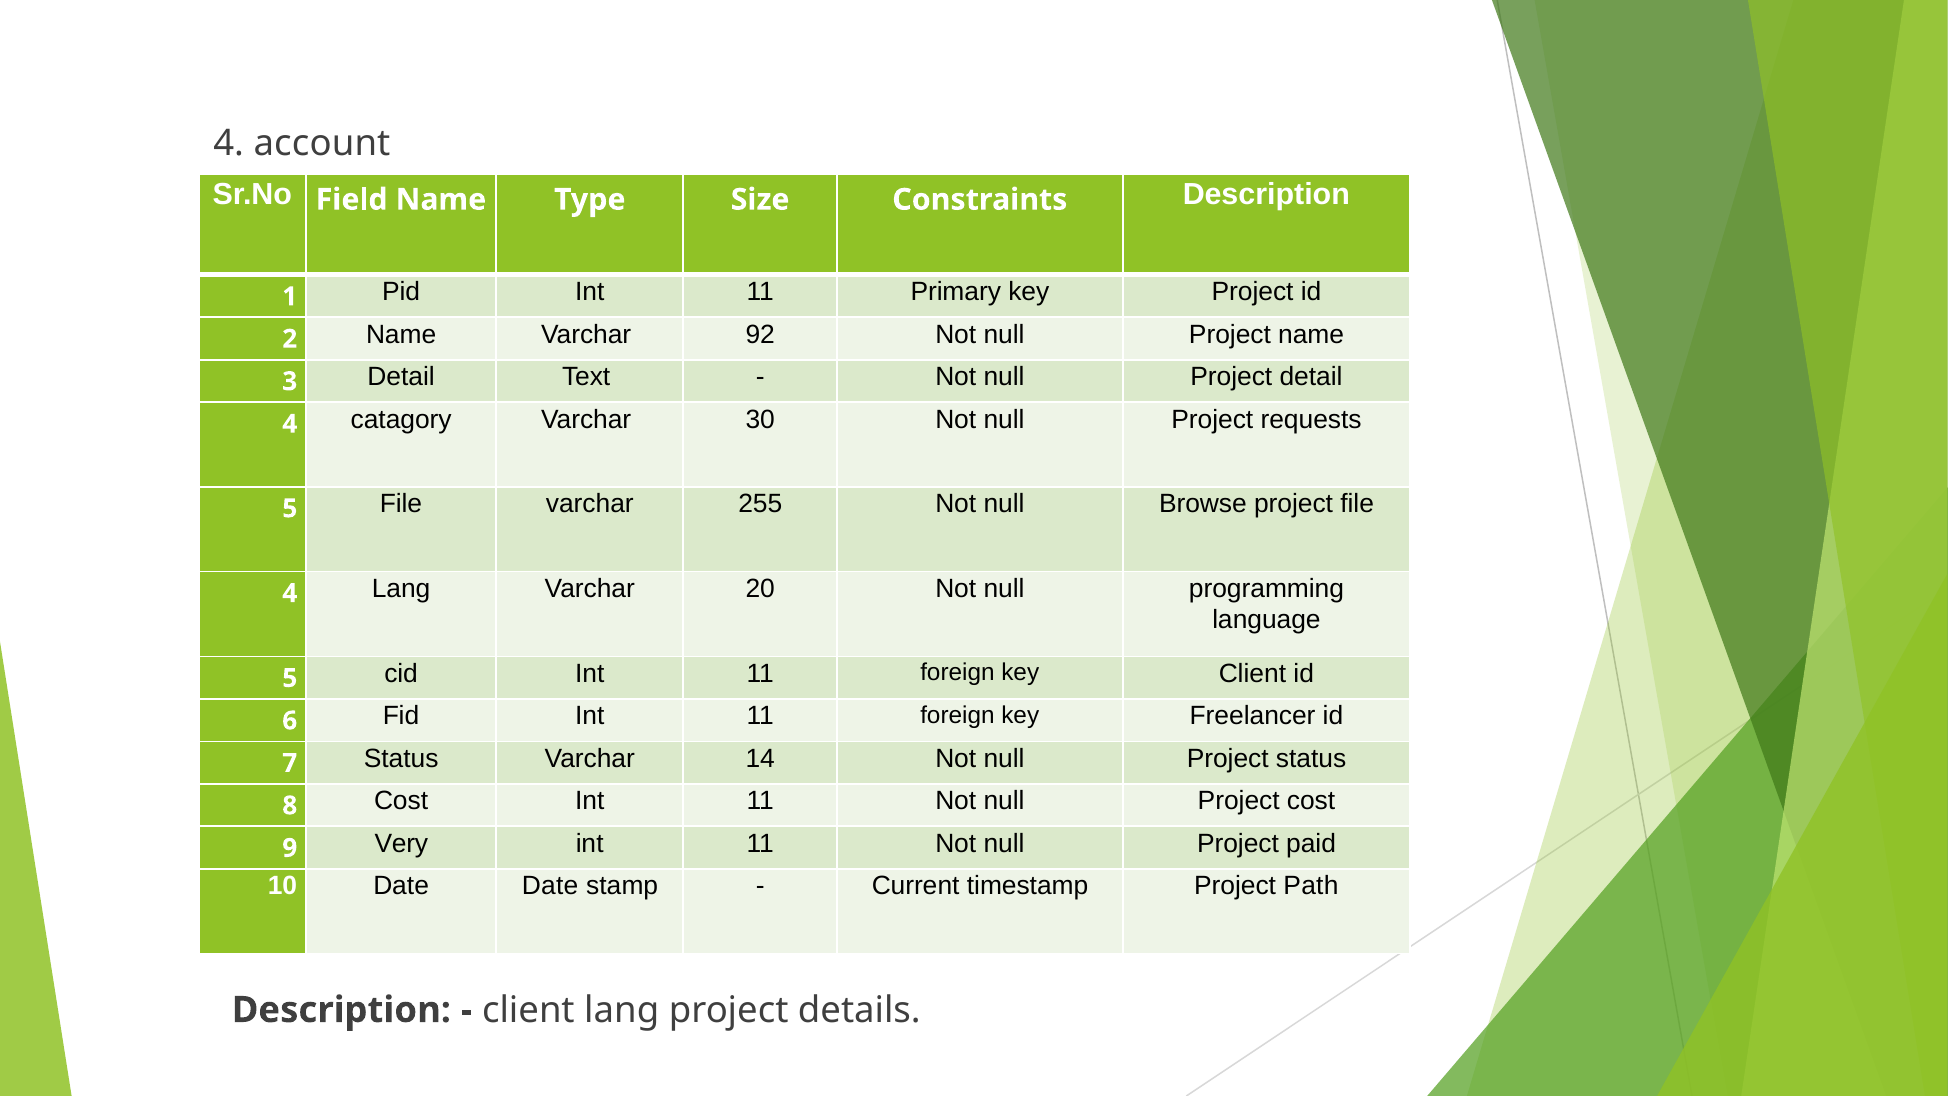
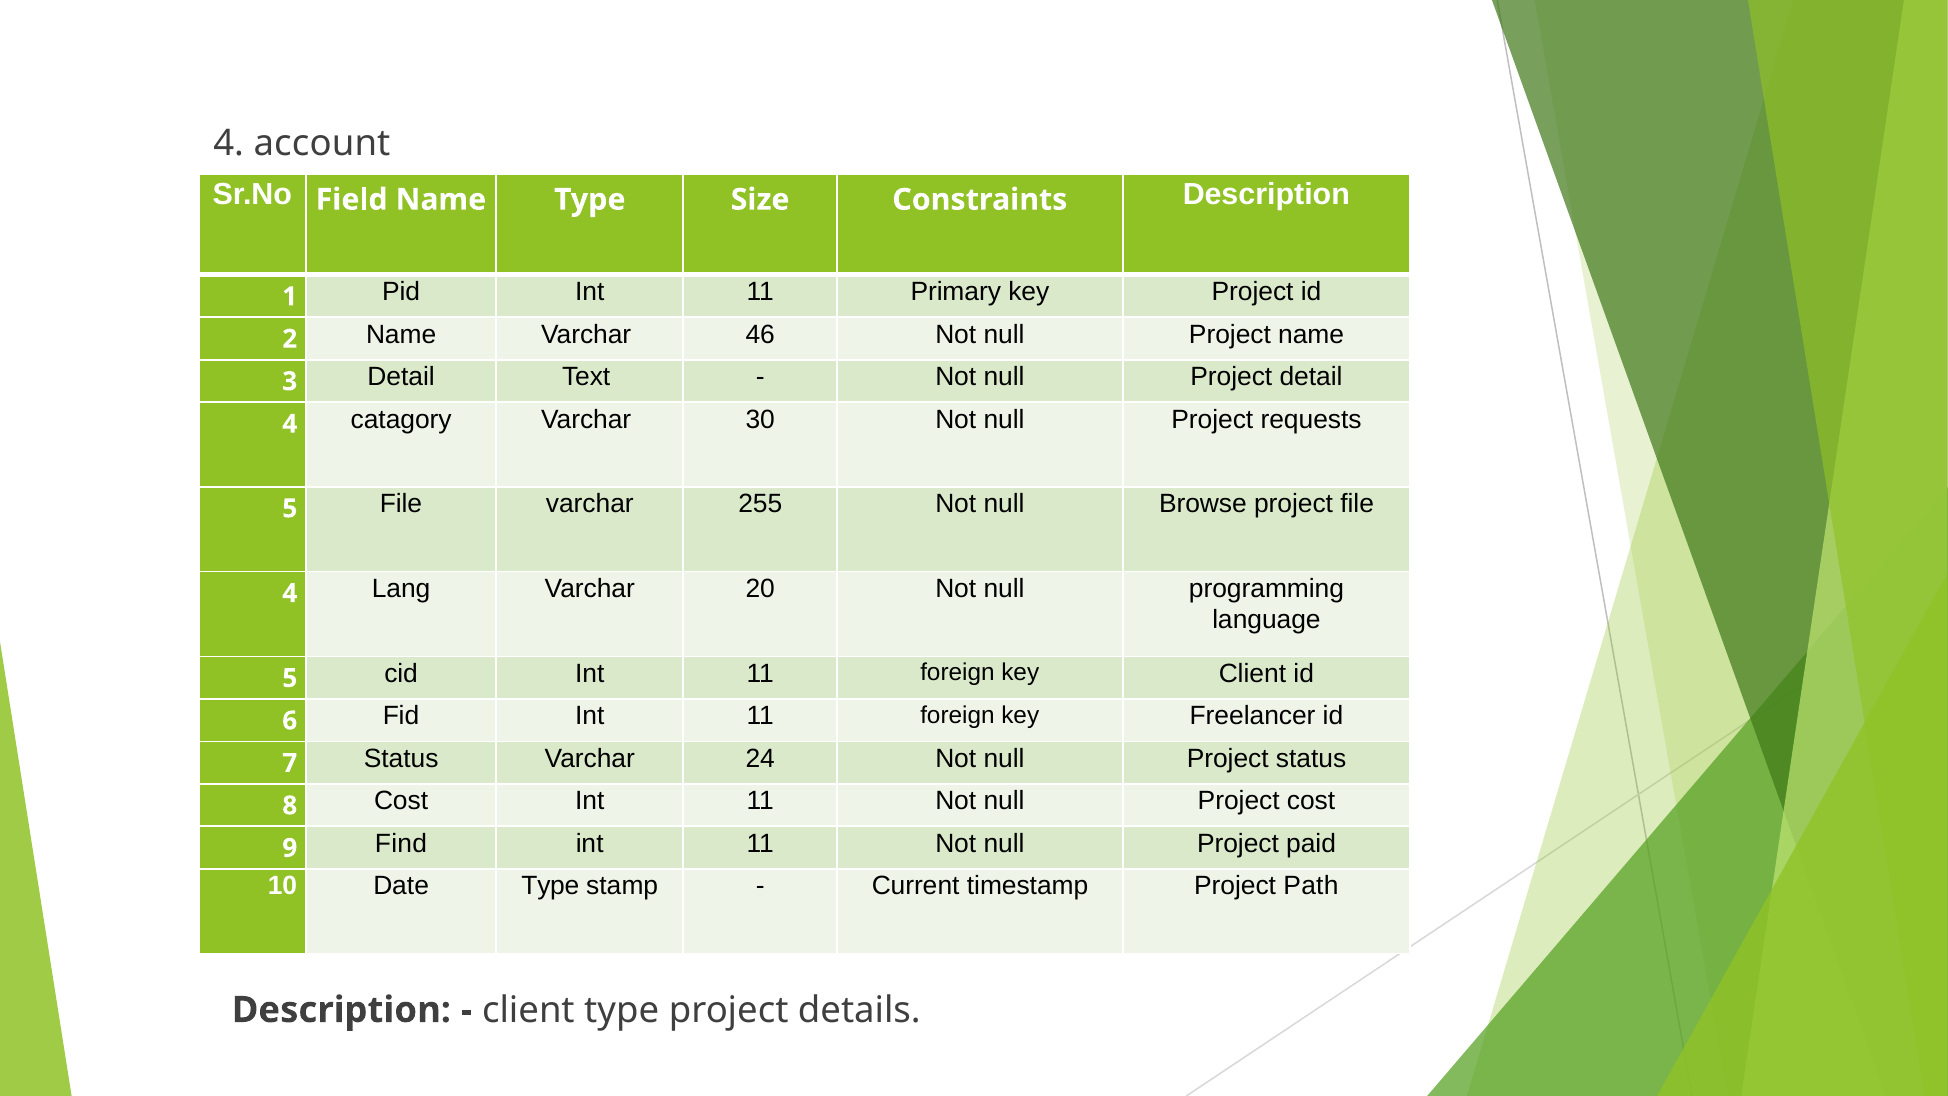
92: 92 -> 46 (760, 334)
14: 14 -> 24 (760, 758)
Very: Very -> Find (401, 843)
Date Date: Date -> Type (550, 886)
client lang: lang -> type (622, 1010)
